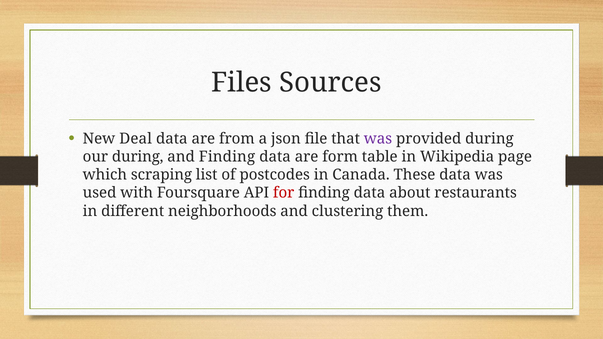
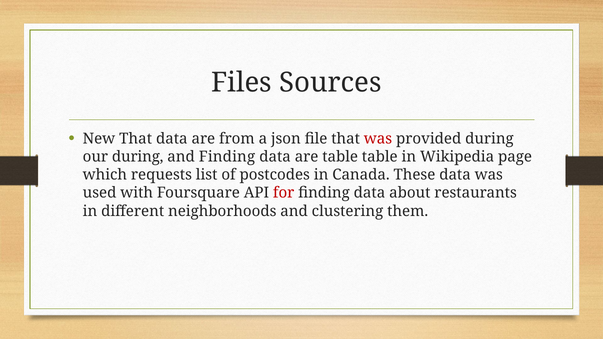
New Deal: Deal -> That (136, 139)
was colour: purple -> red (378, 139)
are form: form -> table (340, 157)
scraping: scraping -> requests (161, 175)
